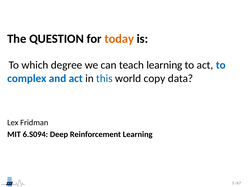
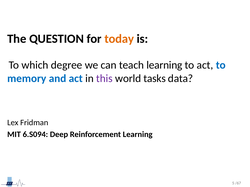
complex: complex -> memory (27, 79)
this colour: blue -> purple (104, 79)
copy: copy -> tasks (155, 79)
